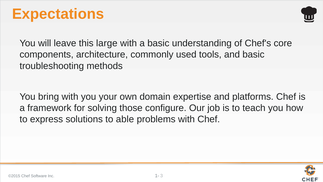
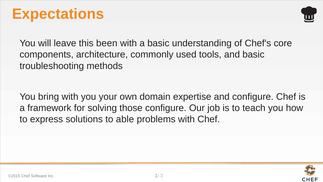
large: large -> been (107, 43)
and platforms: platforms -> configure (253, 97)
